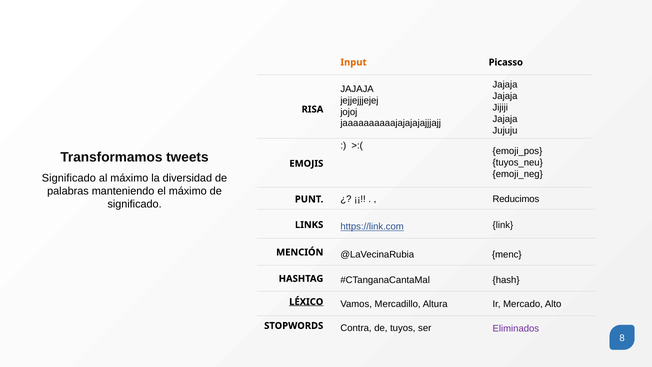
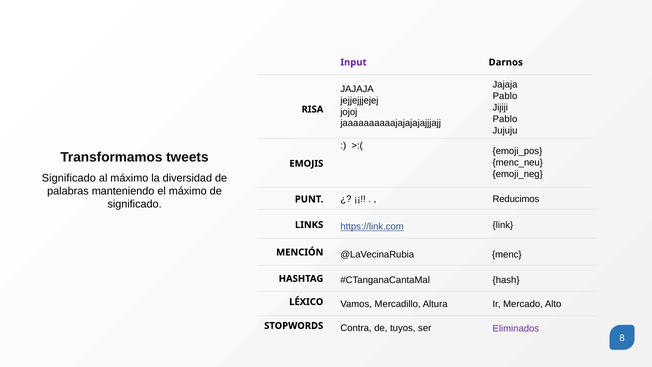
Input colour: orange -> purple (354, 62)
Picasso: Picasso -> Darnos (506, 62)
Jajaja: Jajaja -> Pablo (505, 96)
Jajaja: Jajaja -> Pablo (505, 119)
tuyos_neu: tuyos_neu -> menc_neu (518, 163)
LÉXICO underline: present -> none (306, 302)
